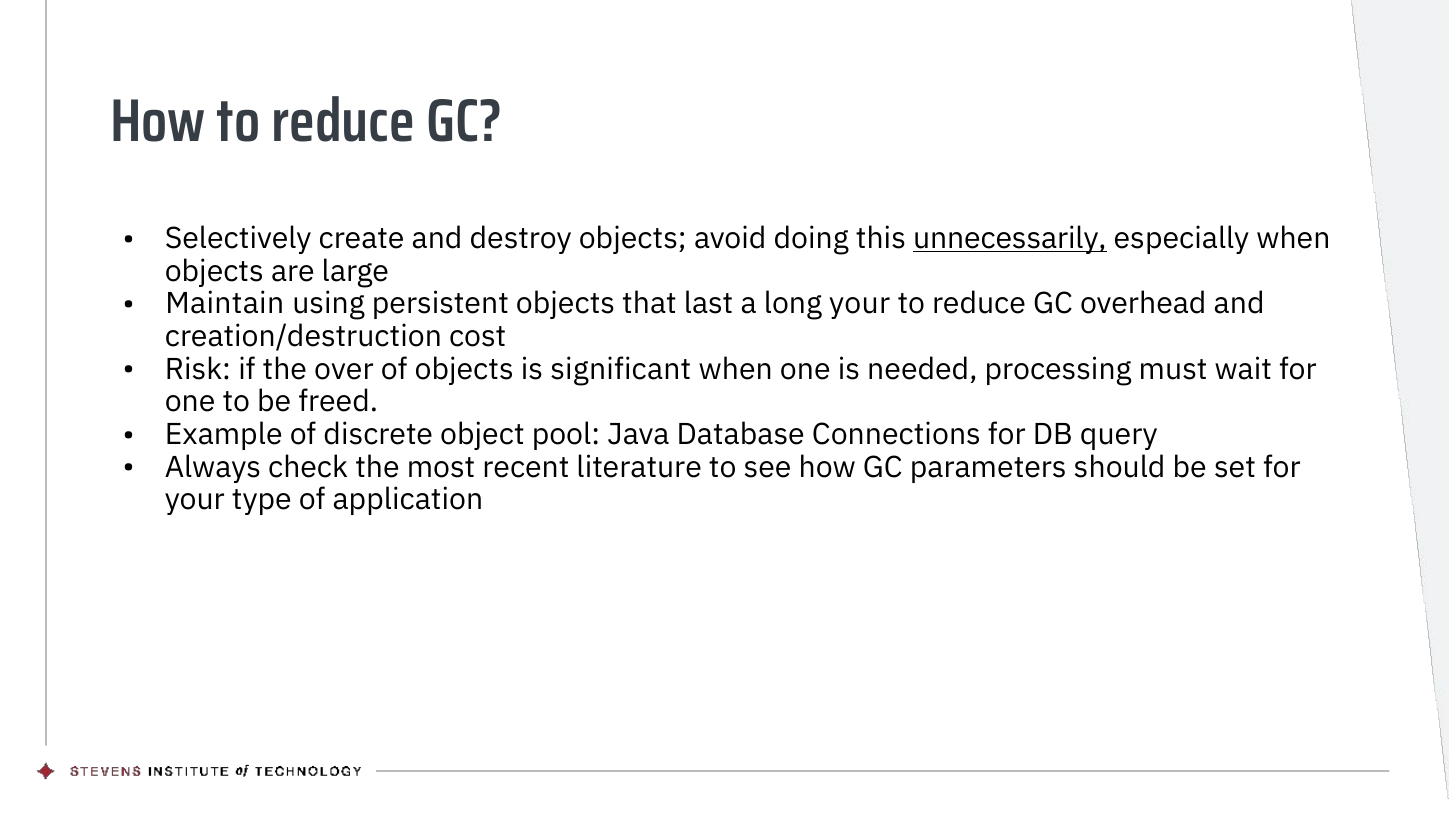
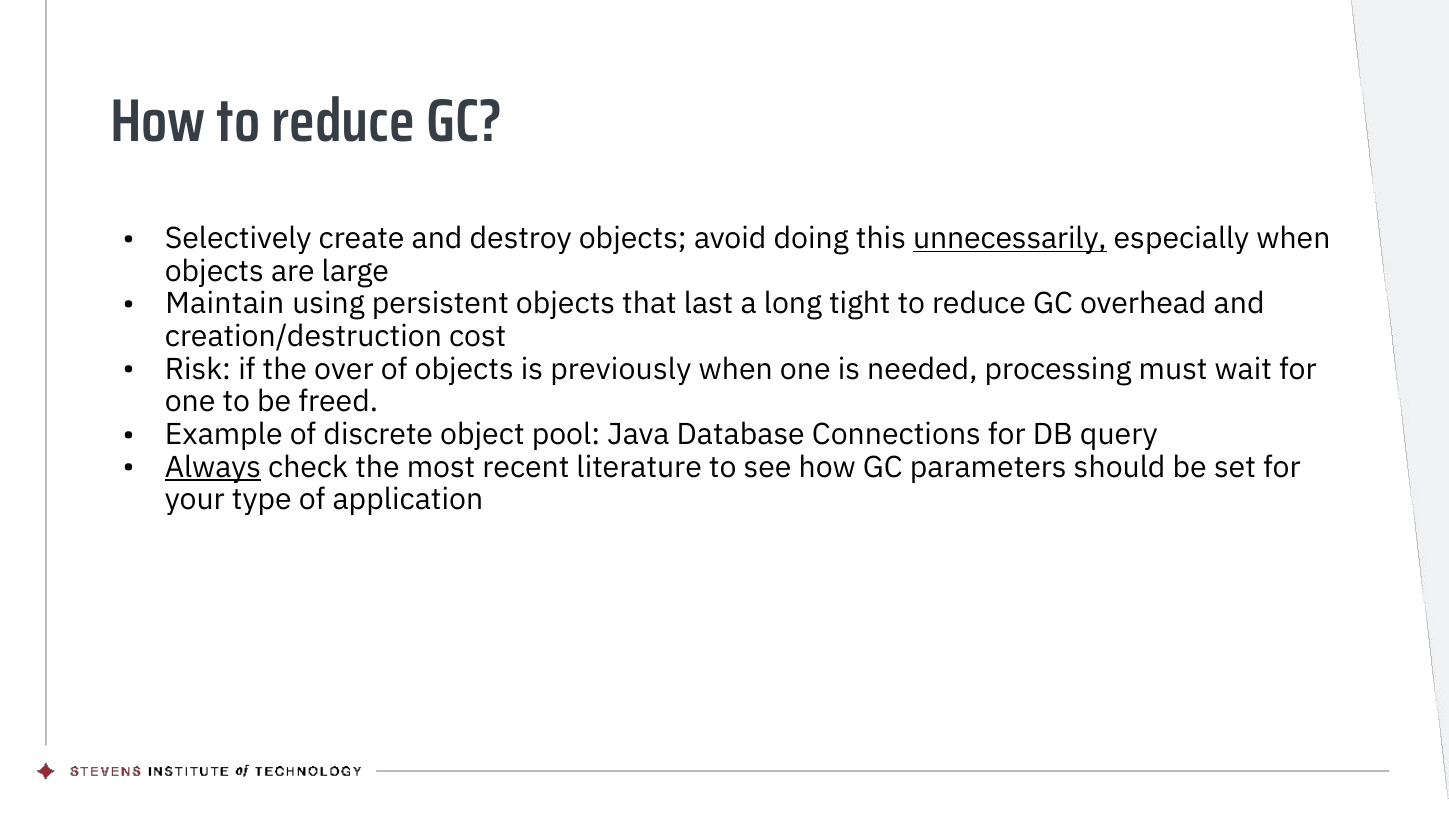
long your: your -> tight (860, 304)
significant: significant -> previously (621, 369)
Always underline: none -> present (213, 467)
